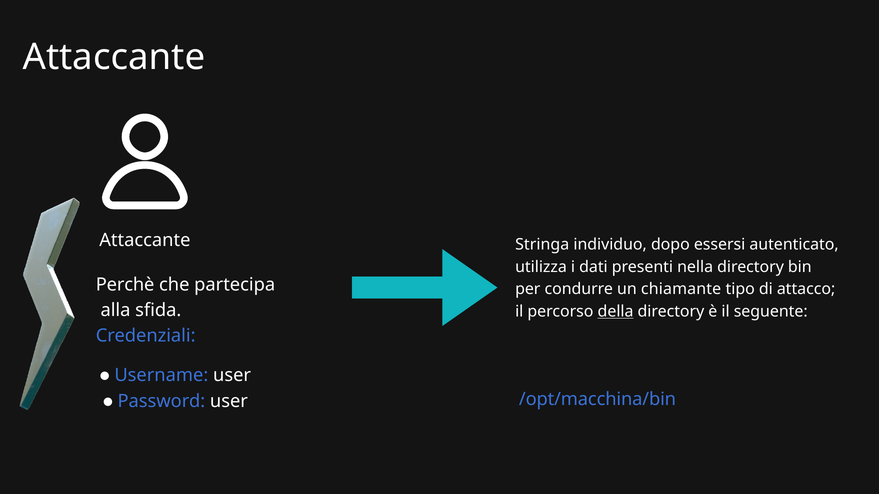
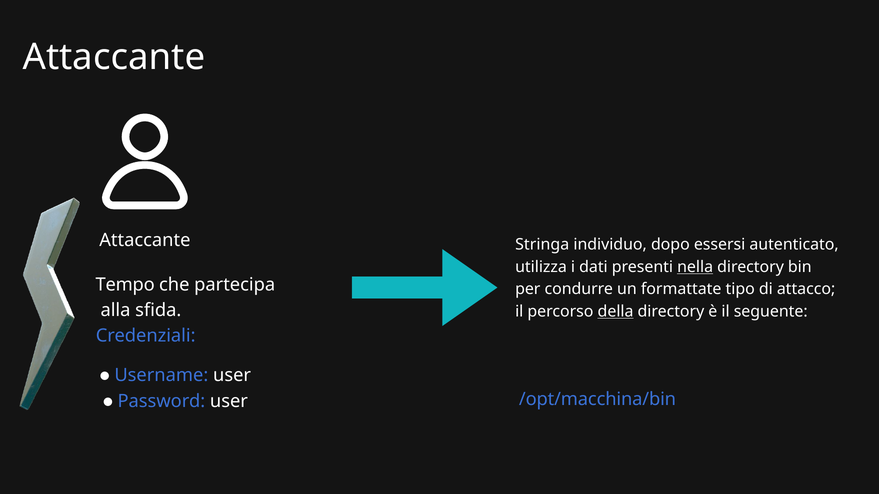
nella underline: none -> present (695, 267)
Perchè: Perchè -> Tempo (125, 285)
chiamante: chiamante -> formattate (681, 289)
